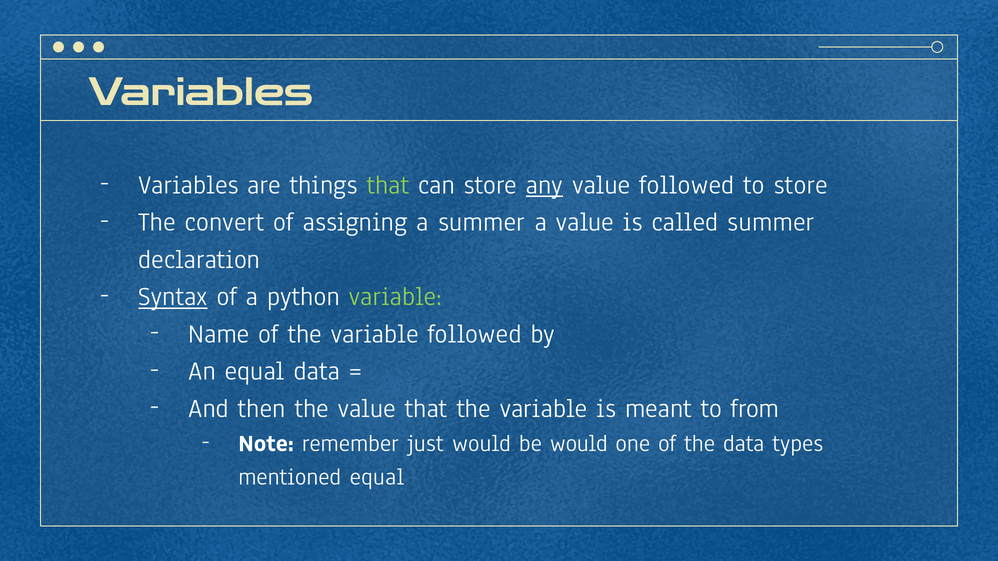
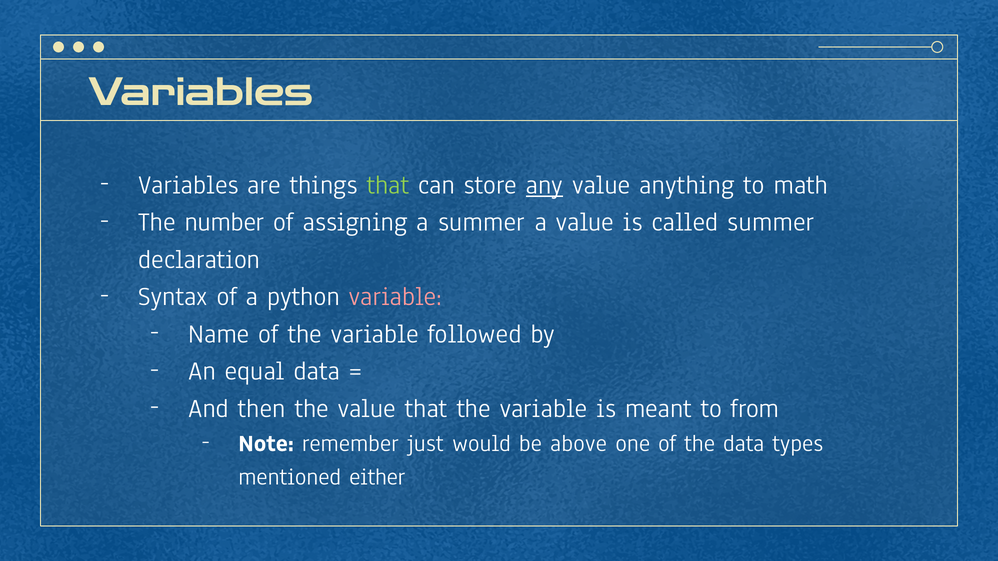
value followed: followed -> anything (687, 185)
to store: store -> math (801, 185)
convert: convert -> number (225, 222)
Syntax underline: present -> none (173, 297)
variable colour: light green -> pink (395, 297)
be would: would -> above (579, 443)
mentioned equal: equal -> either (377, 477)
